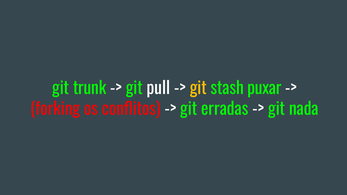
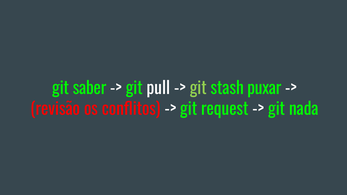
trunk: trunk -> saber (90, 88)
git colour: yellow -> light green (198, 88)
forking: forking -> revisão (55, 109)
erradas: erradas -> request (225, 109)
